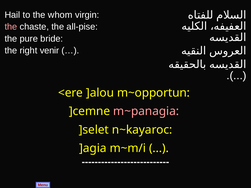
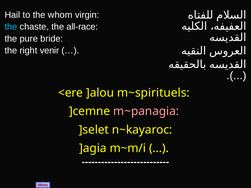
the colour: pink -> light blue (11, 27)
all-pise: all-pise -> all-race (82, 27)
m~opportun: m~opportun -> m~spirituels (153, 93)
